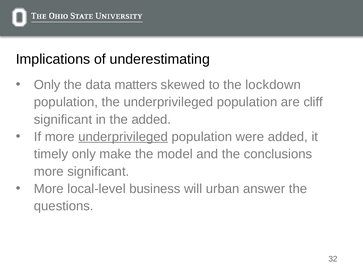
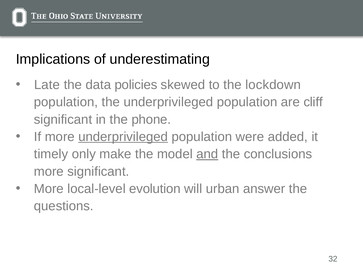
Only: Only -> Late (47, 85)
matters: matters -> policies (136, 85)
the added: added -> phone (151, 120)
and underline: none -> present (207, 154)
business: business -> evolution (155, 189)
